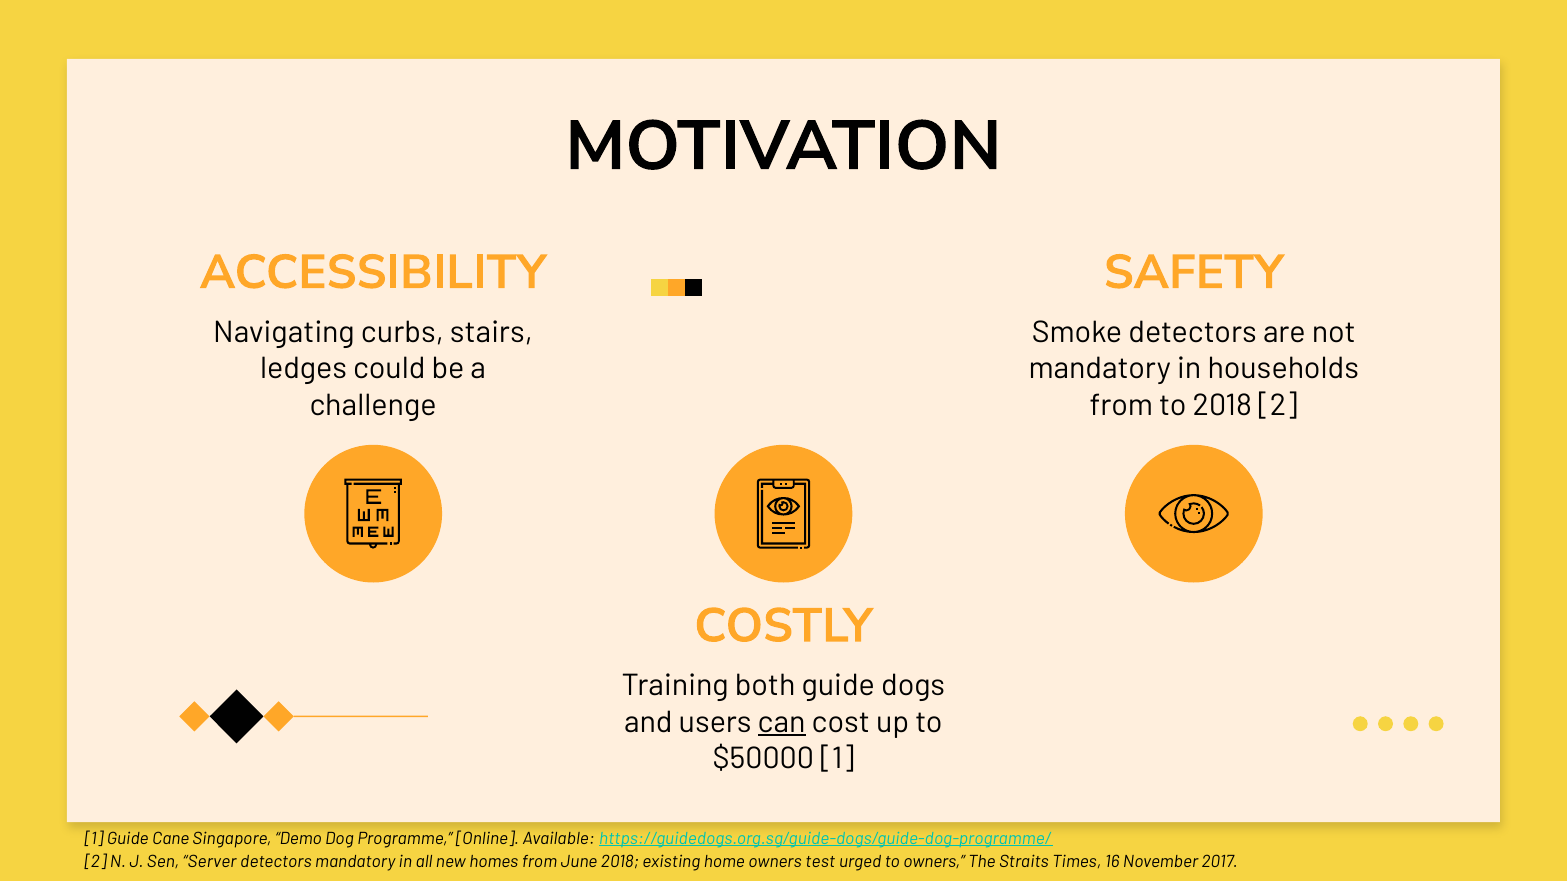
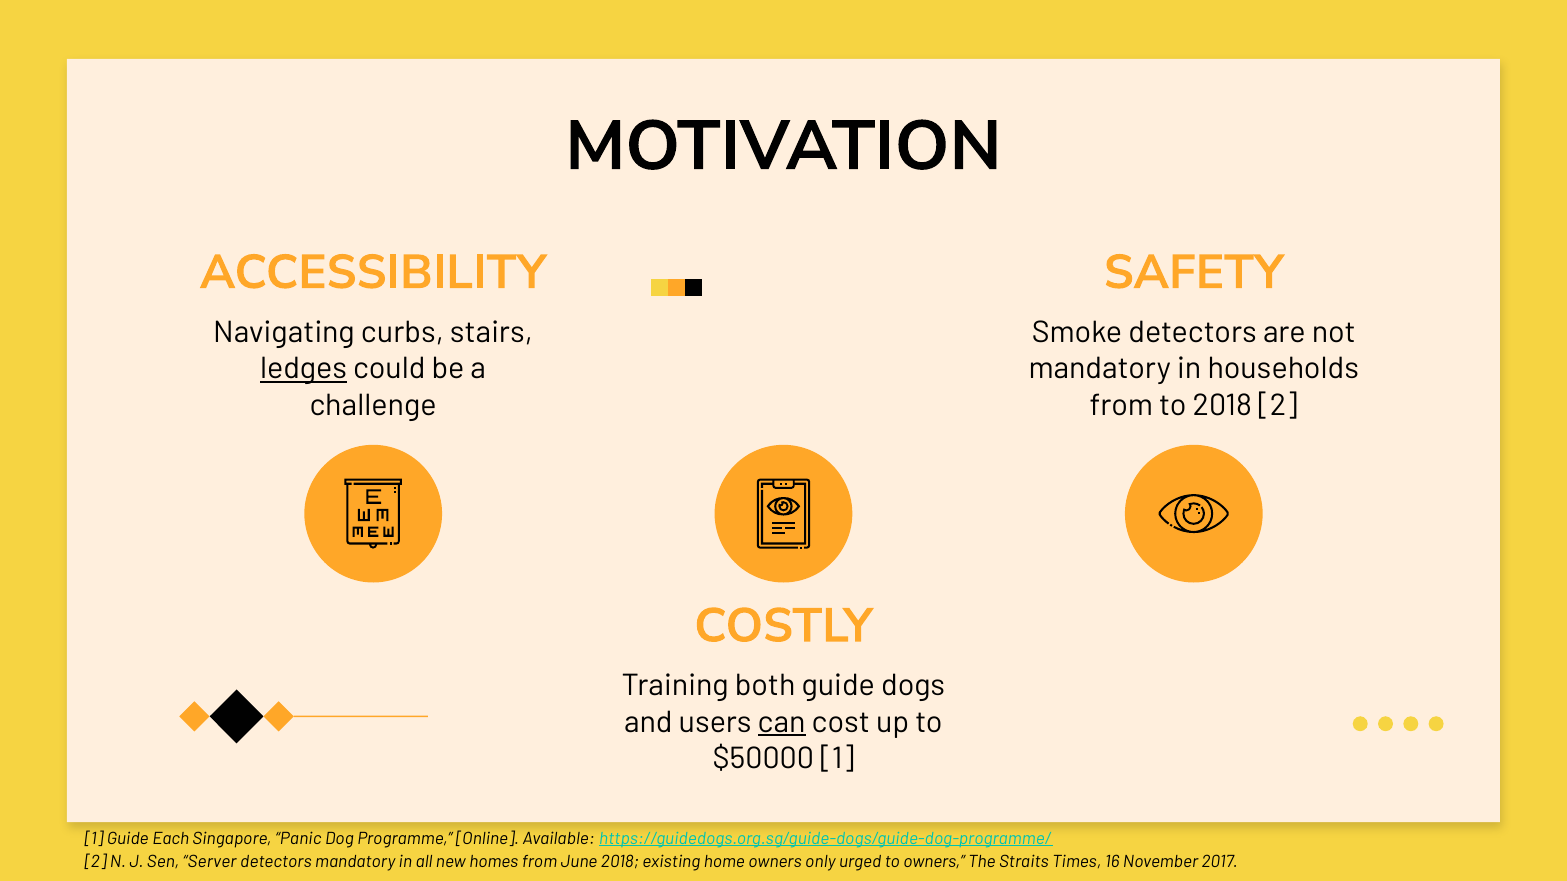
ledges underline: none -> present (304, 369)
Cane: Cane -> Each (171, 839)
Demo: Demo -> Panic (298, 839)
test: test -> only (820, 862)
